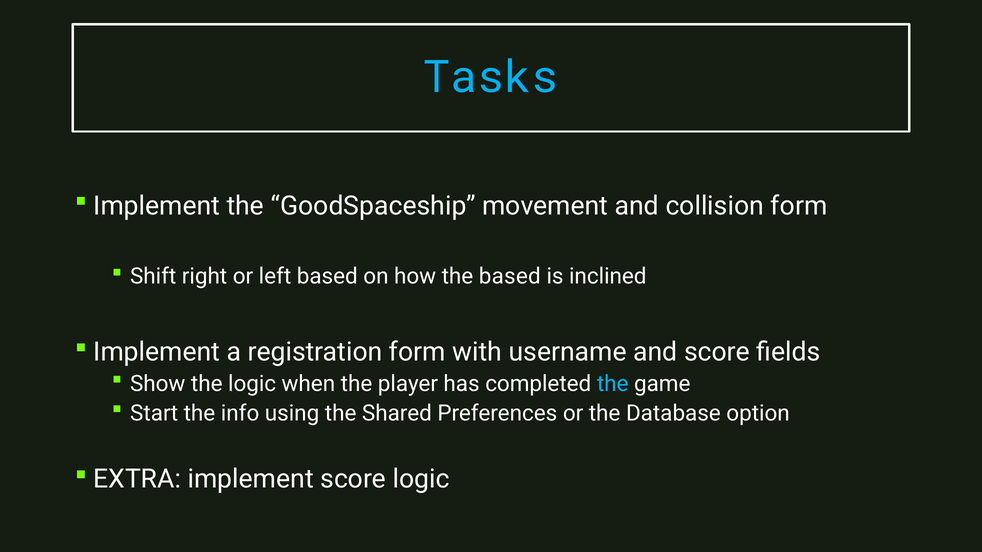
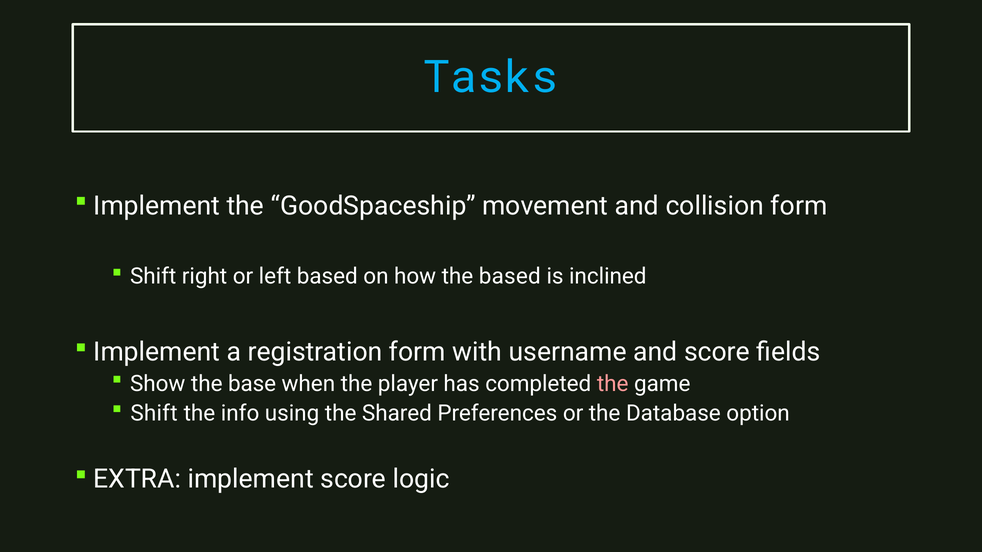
the logic: logic -> base (252, 384)
the colour: light blue -> pink (613, 384)
Start: Start -> Shift (154, 413)
